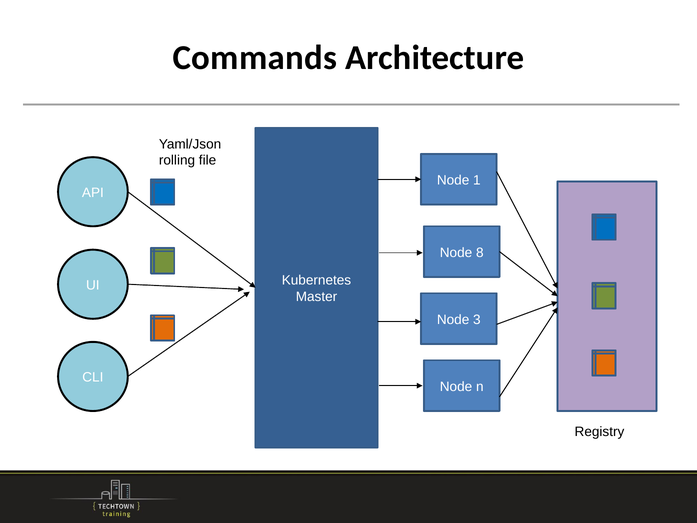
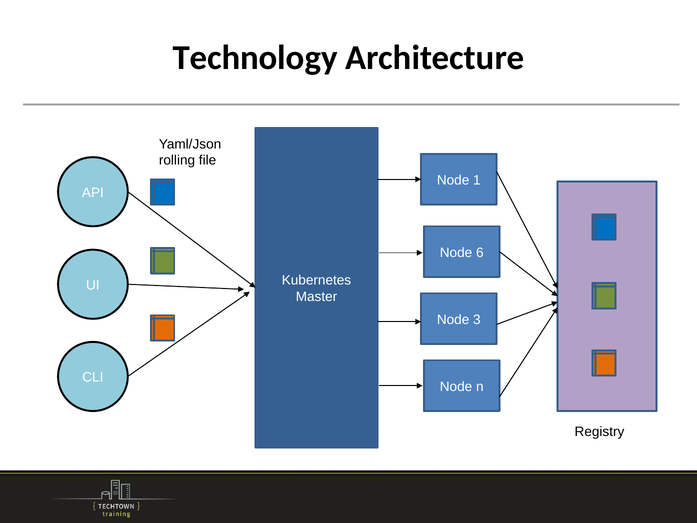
Commands: Commands -> Technology (255, 58)
8: 8 -> 6 (480, 252)
